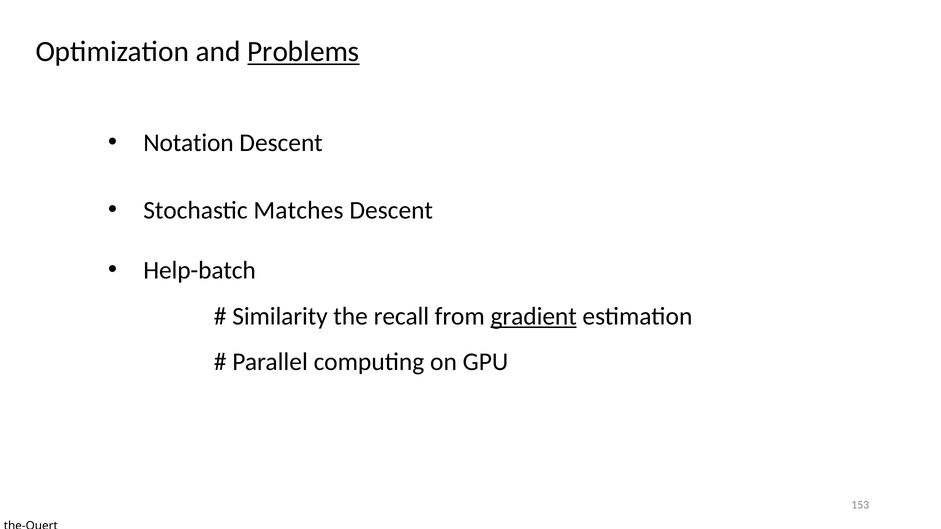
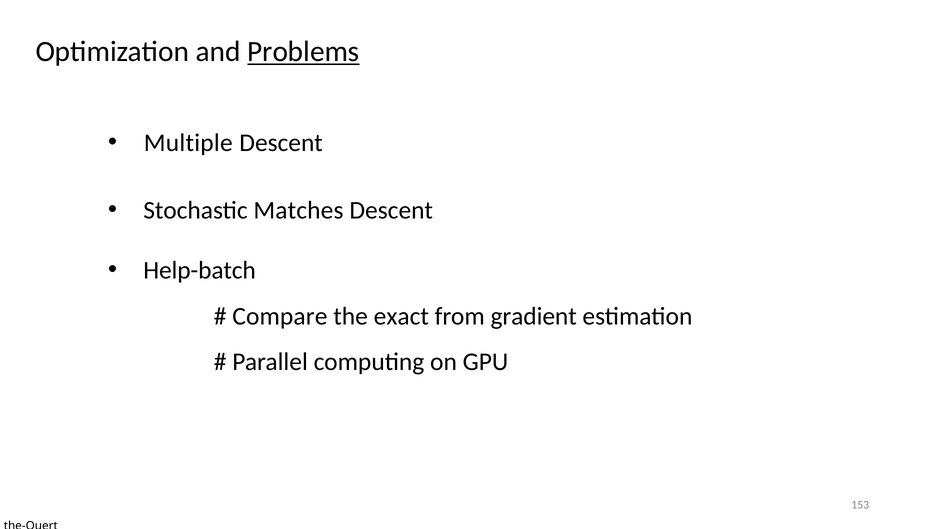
Notation: Notation -> Multiple (188, 143)
Similarity: Similarity -> Compare (280, 316)
recall: recall -> exact (401, 316)
gradient underline: present -> none (534, 316)
